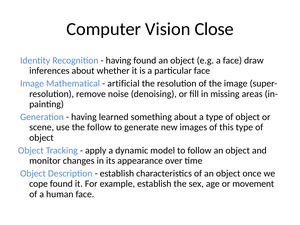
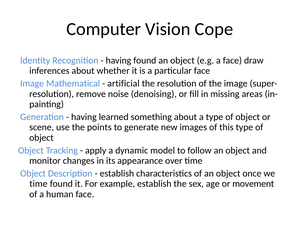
Close: Close -> Cope (214, 29)
the follow: follow -> points (99, 127)
cope: cope -> time (38, 184)
